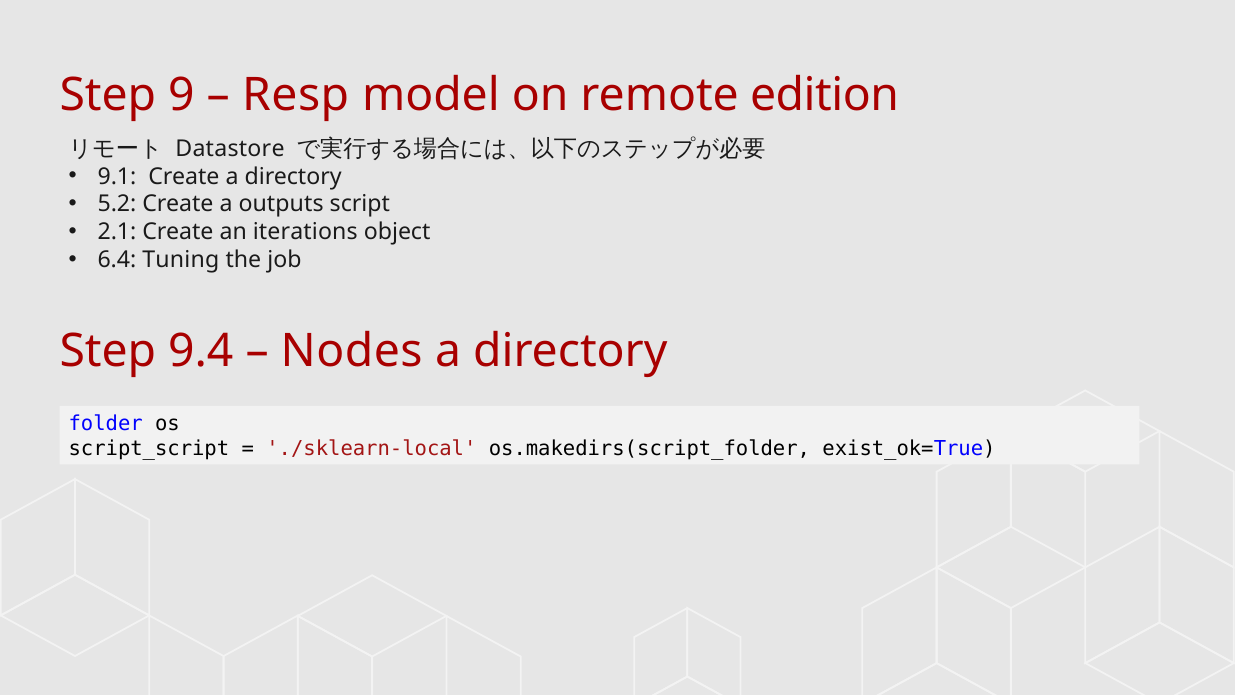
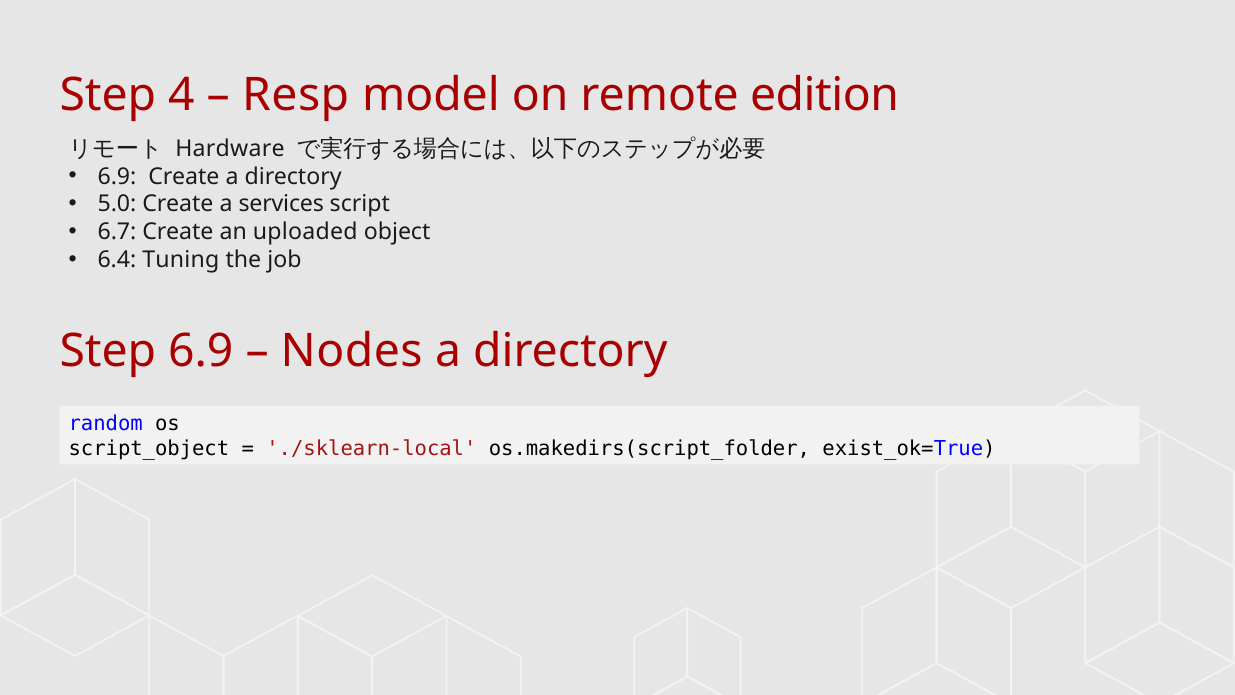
9: 9 -> 4 (181, 95)
Datastore: Datastore -> Hardware (230, 149)
9.1: 9.1 -> 6.9 (117, 176)
5.2: 5.2 -> 5.0 (117, 204)
outputs: outputs -> services (281, 204)
2.1: 2.1 -> 6.7 (117, 232)
iterations: iterations -> uploaded (305, 232)
Step 9.4: 9.4 -> 6.9 (201, 351)
folder: folder -> random (106, 424)
script_script: script_script -> script_object (149, 449)
